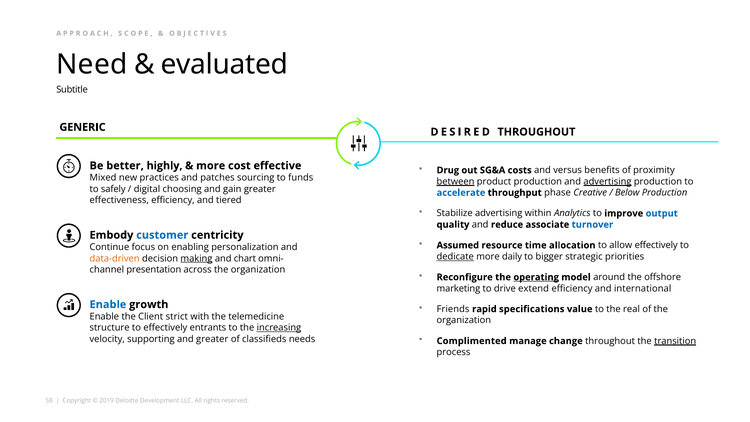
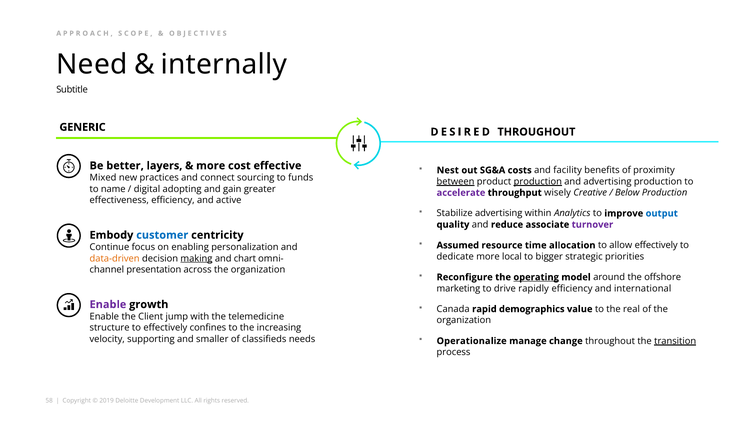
evaluated: evaluated -> internally (224, 65)
highly: highly -> layers (164, 166)
Drug: Drug -> Nest (448, 170)
versus: versus -> facility (568, 170)
patches: patches -> connect (217, 178)
production underline: none -> present (538, 181)
advertising underline: present -> none (607, 181)
safely: safely -> name (113, 189)
choosing: choosing -> adopting (182, 189)
accelerate colour: blue -> purple (461, 193)
phase: phase -> wisely (558, 193)
tiered: tiered -> active (229, 200)
turnover colour: blue -> purple (592, 225)
dedicate underline: present -> none (455, 256)
daily: daily -> local (512, 256)
extend: extend -> rapidly (534, 288)
Enable colour: blue -> purple (108, 304)
Friends: Friends -> Canada (453, 309)
specifications: specifications -> demographics (532, 309)
strict: strict -> jump (177, 316)
entrants: entrants -> confines (208, 328)
increasing underline: present -> none (279, 328)
and greater: greater -> smaller (212, 339)
Complimented: Complimented -> Operationalize (472, 341)
